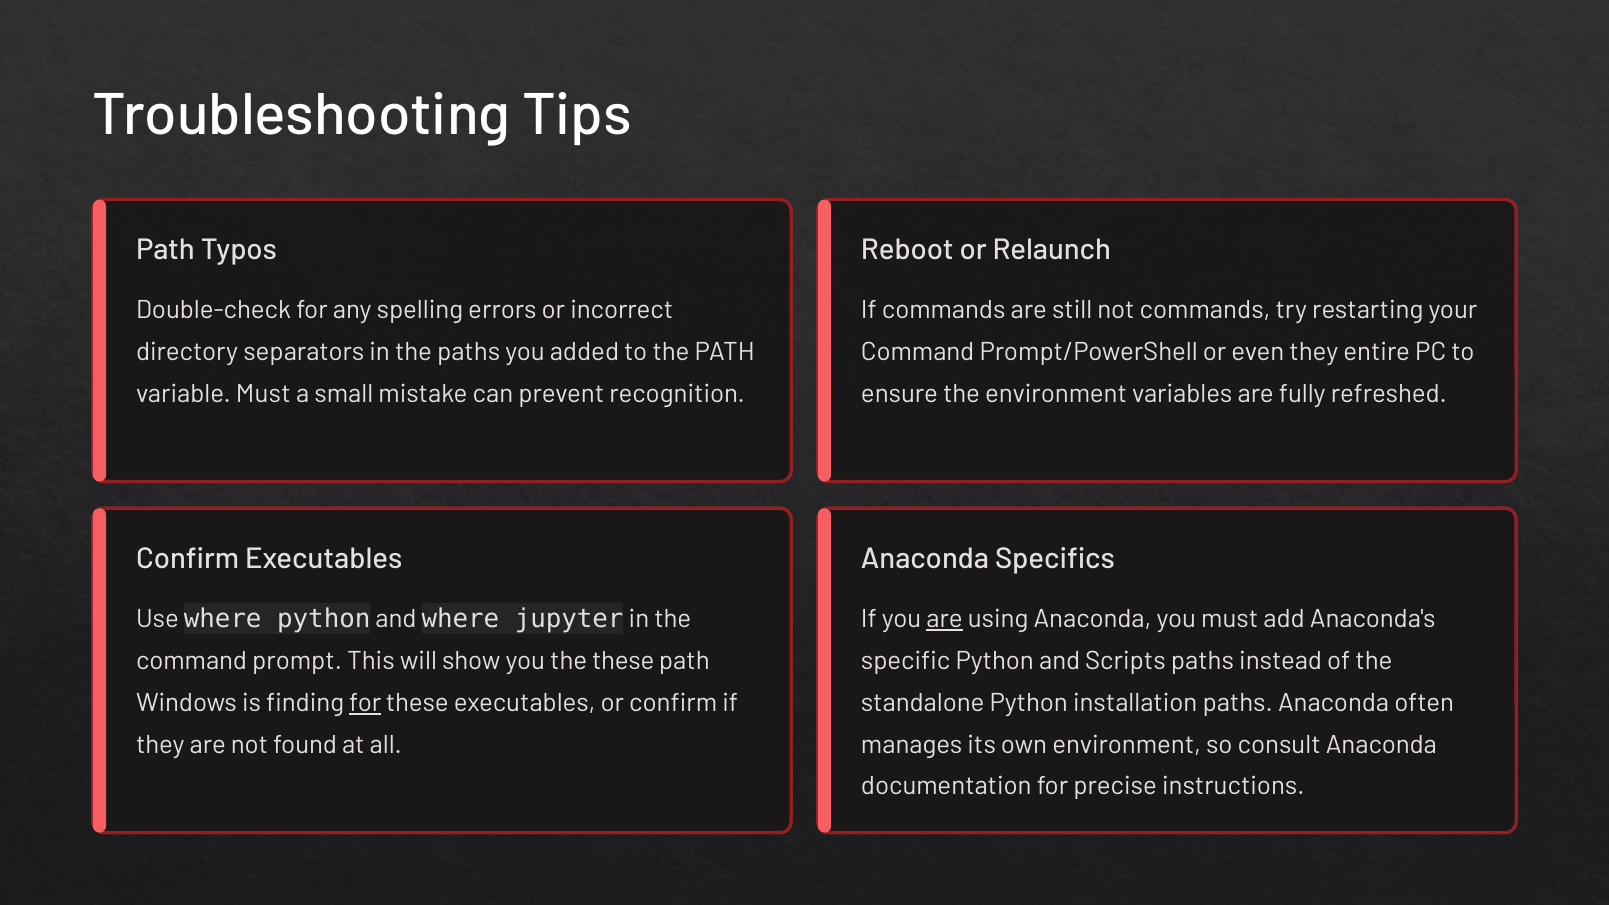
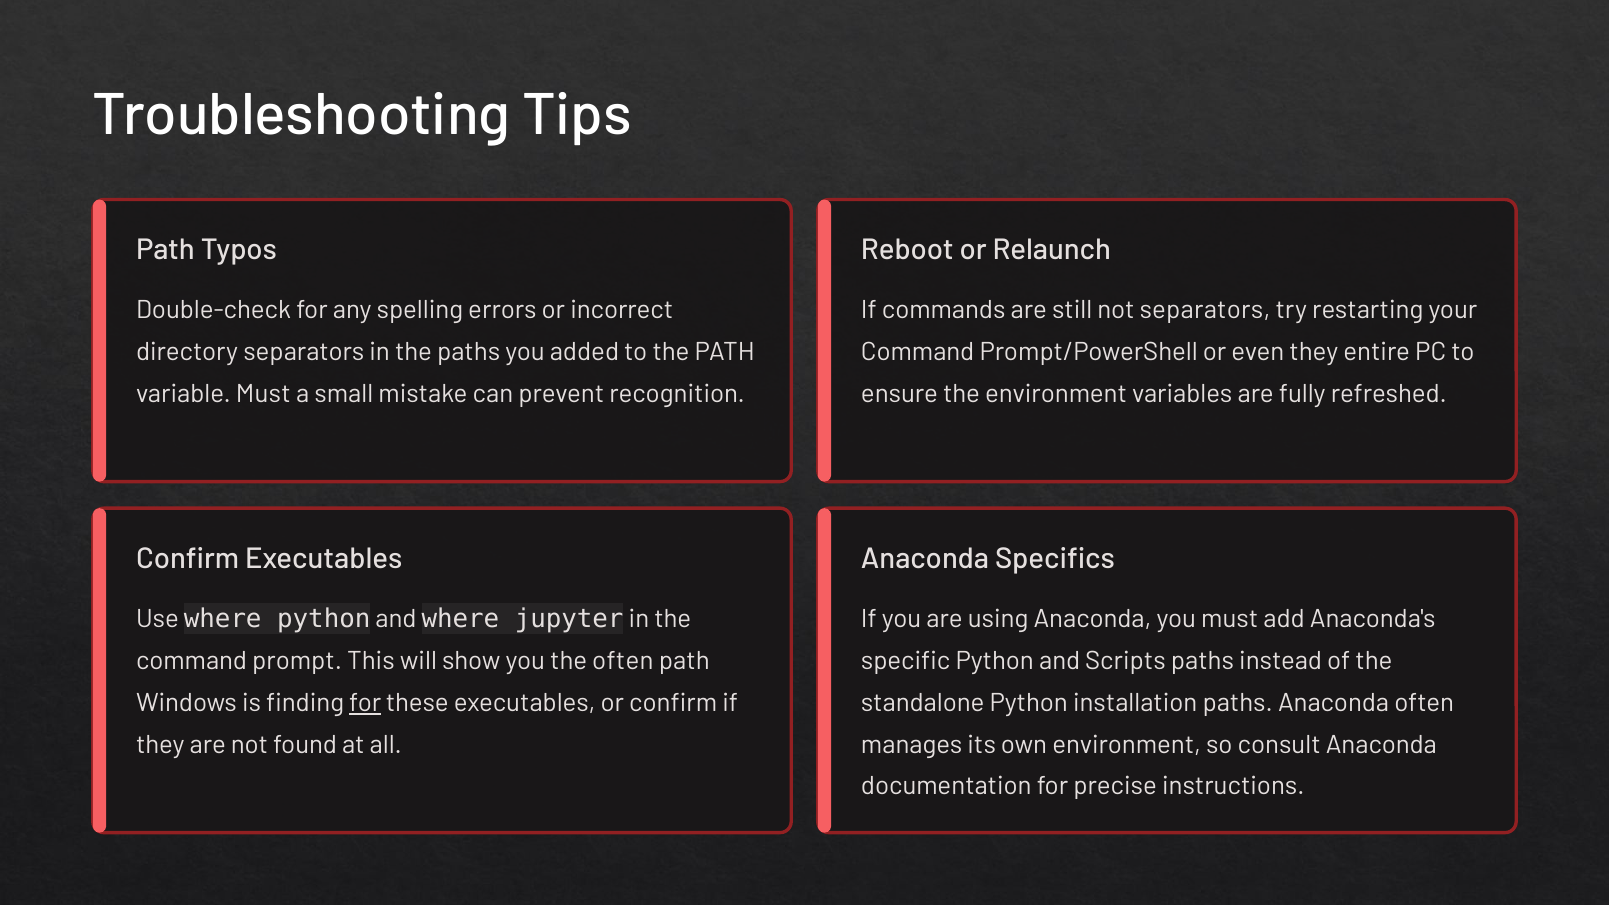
not commands: commands -> separators (1205, 310)
are underline: present -> none (945, 619)
the these: these -> often (623, 661)
